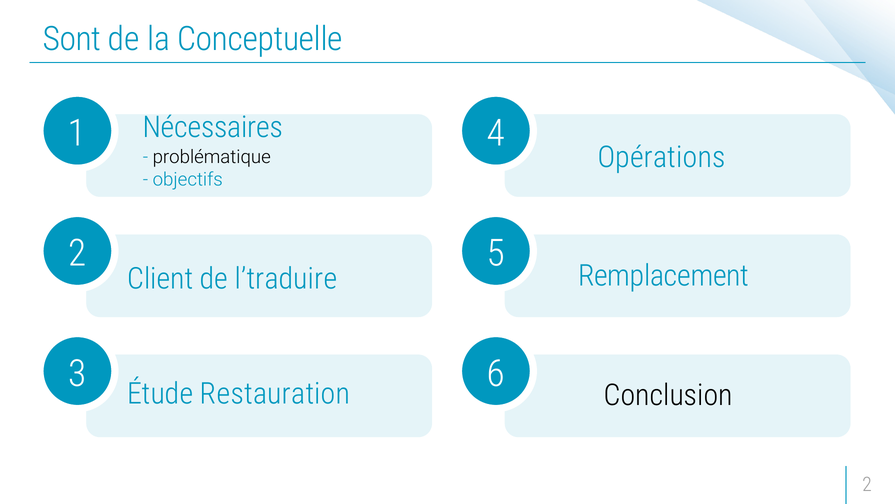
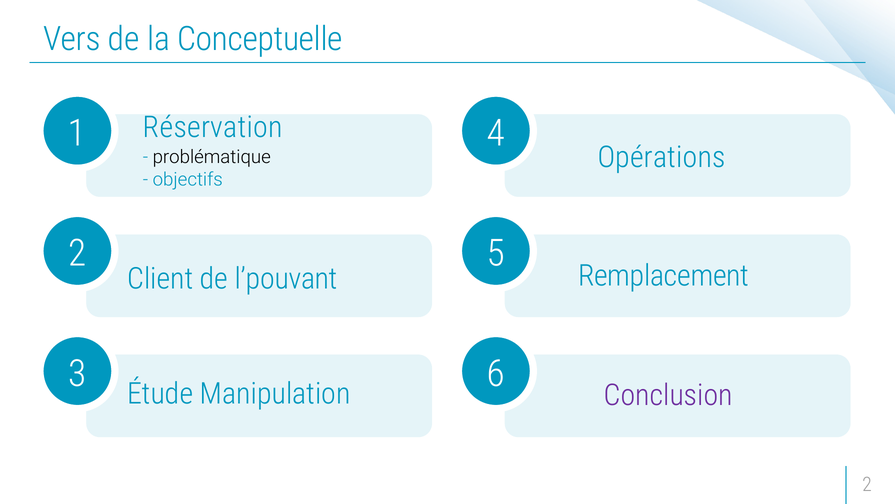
Sont: Sont -> Vers (72, 39)
Nécessaires: Nécessaires -> Réservation (213, 127)
l’traduire: l’traduire -> l’pouvant (286, 278)
Restauration: Restauration -> Manipulation (275, 394)
Conclusion colour: black -> purple (668, 395)
